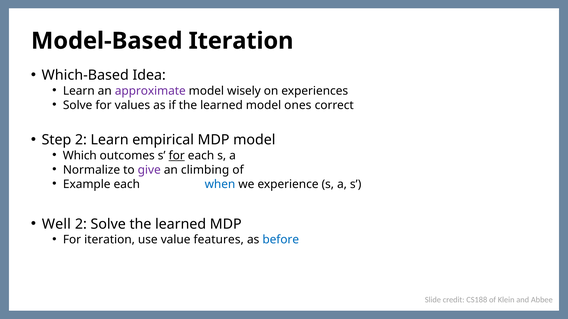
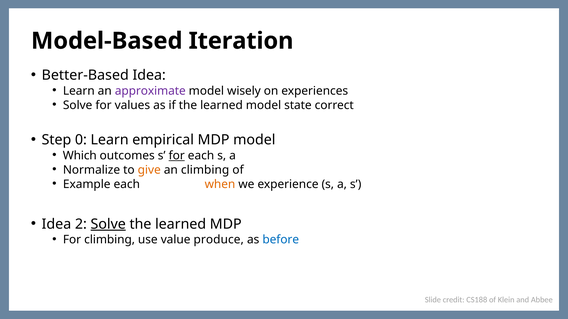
Which-Based: Which-Based -> Better-Based (85, 75)
ones: ones -> state (298, 105)
Step 2: 2 -> 0 (81, 140)
give colour: purple -> orange (149, 170)
when colour: blue -> orange (220, 184)
Well: Well -> Idea (56, 224)
Solve underline: none -> present (108, 224)
For iteration: iteration -> climbing (110, 240)
features: features -> produce (219, 240)
